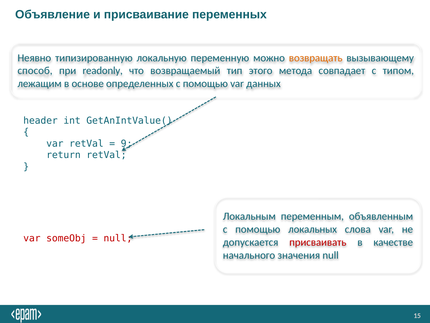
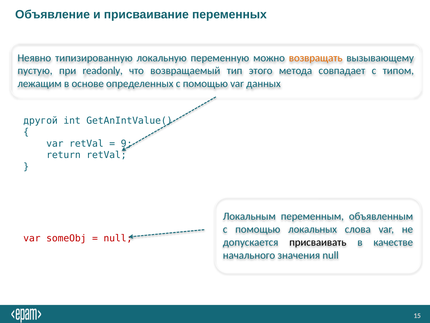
способ: способ -> пустую (35, 71)
header: header -> другой (41, 120)
присваивать colour: red -> black (318, 242)
